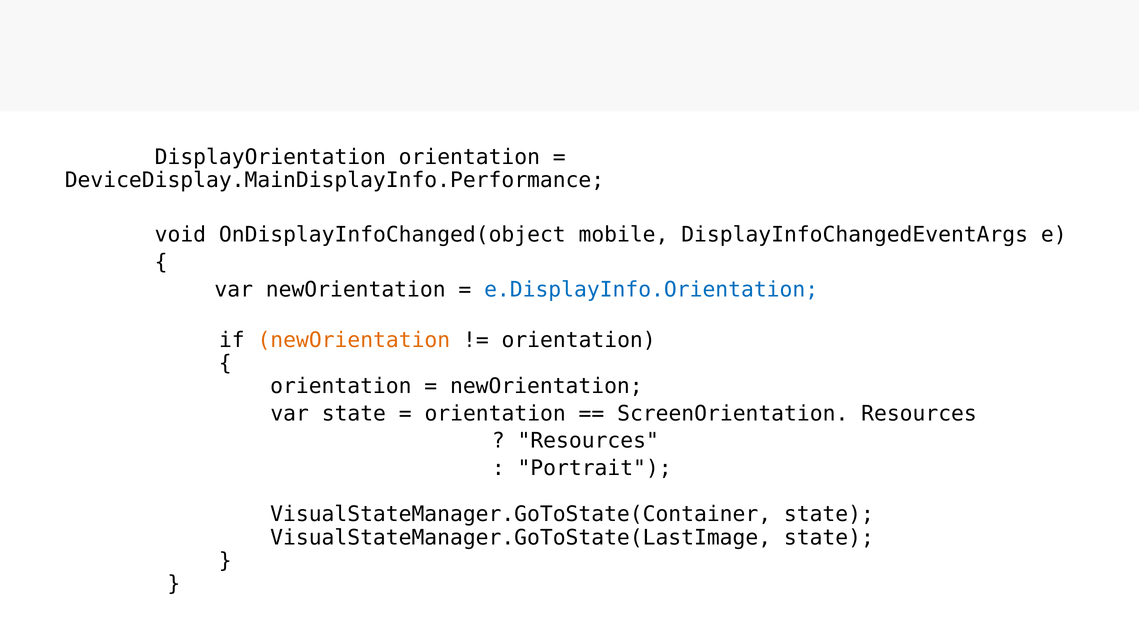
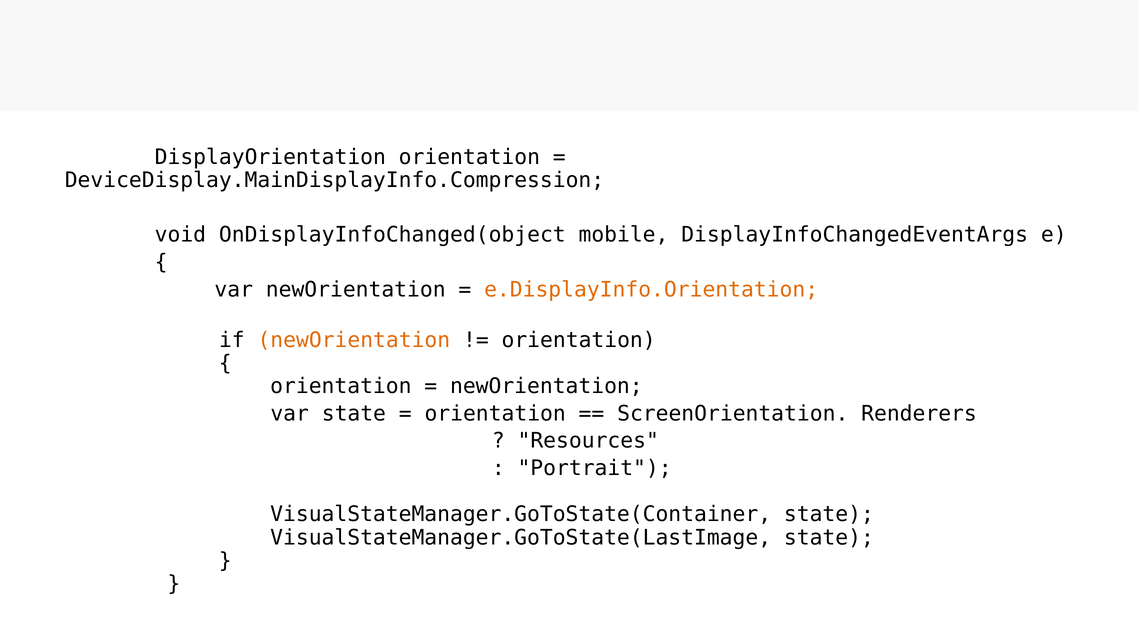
DeviceDisplay.MainDisplayInfo.Performance: DeviceDisplay.MainDisplayInfo.Performance -> DeviceDisplay.MainDisplayInfo.Compression (334, 180)
e.DisplayInfo.Orientation colour: blue -> orange (651, 289)
ScreenOrientation Resources: Resources -> Renderers (919, 413)
